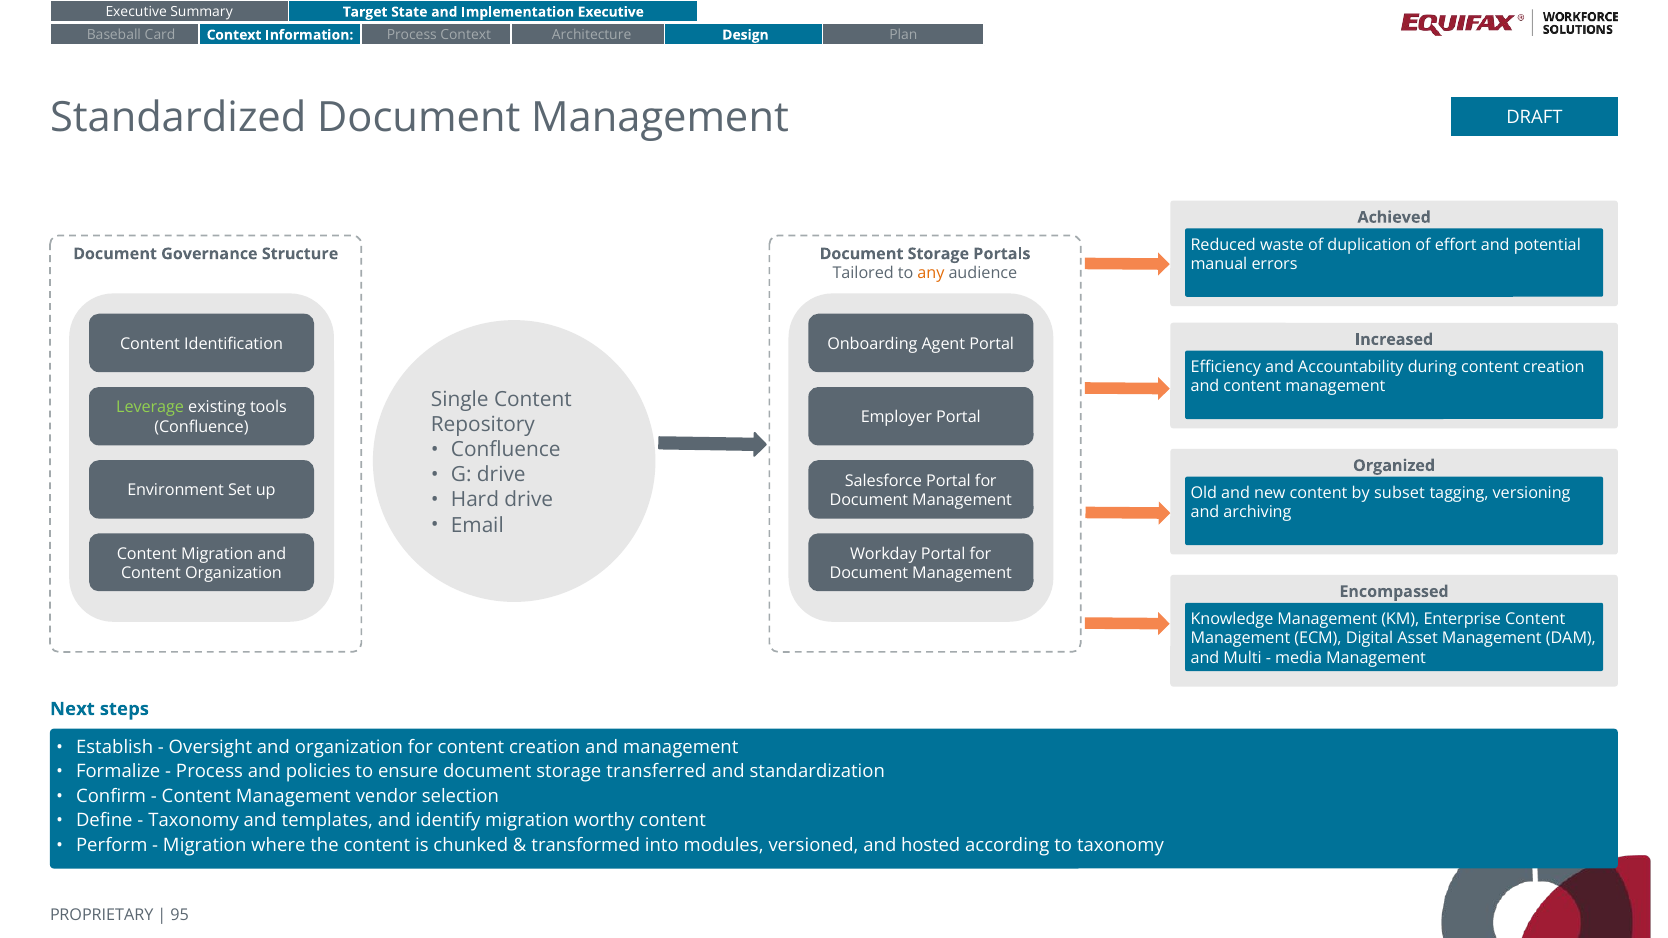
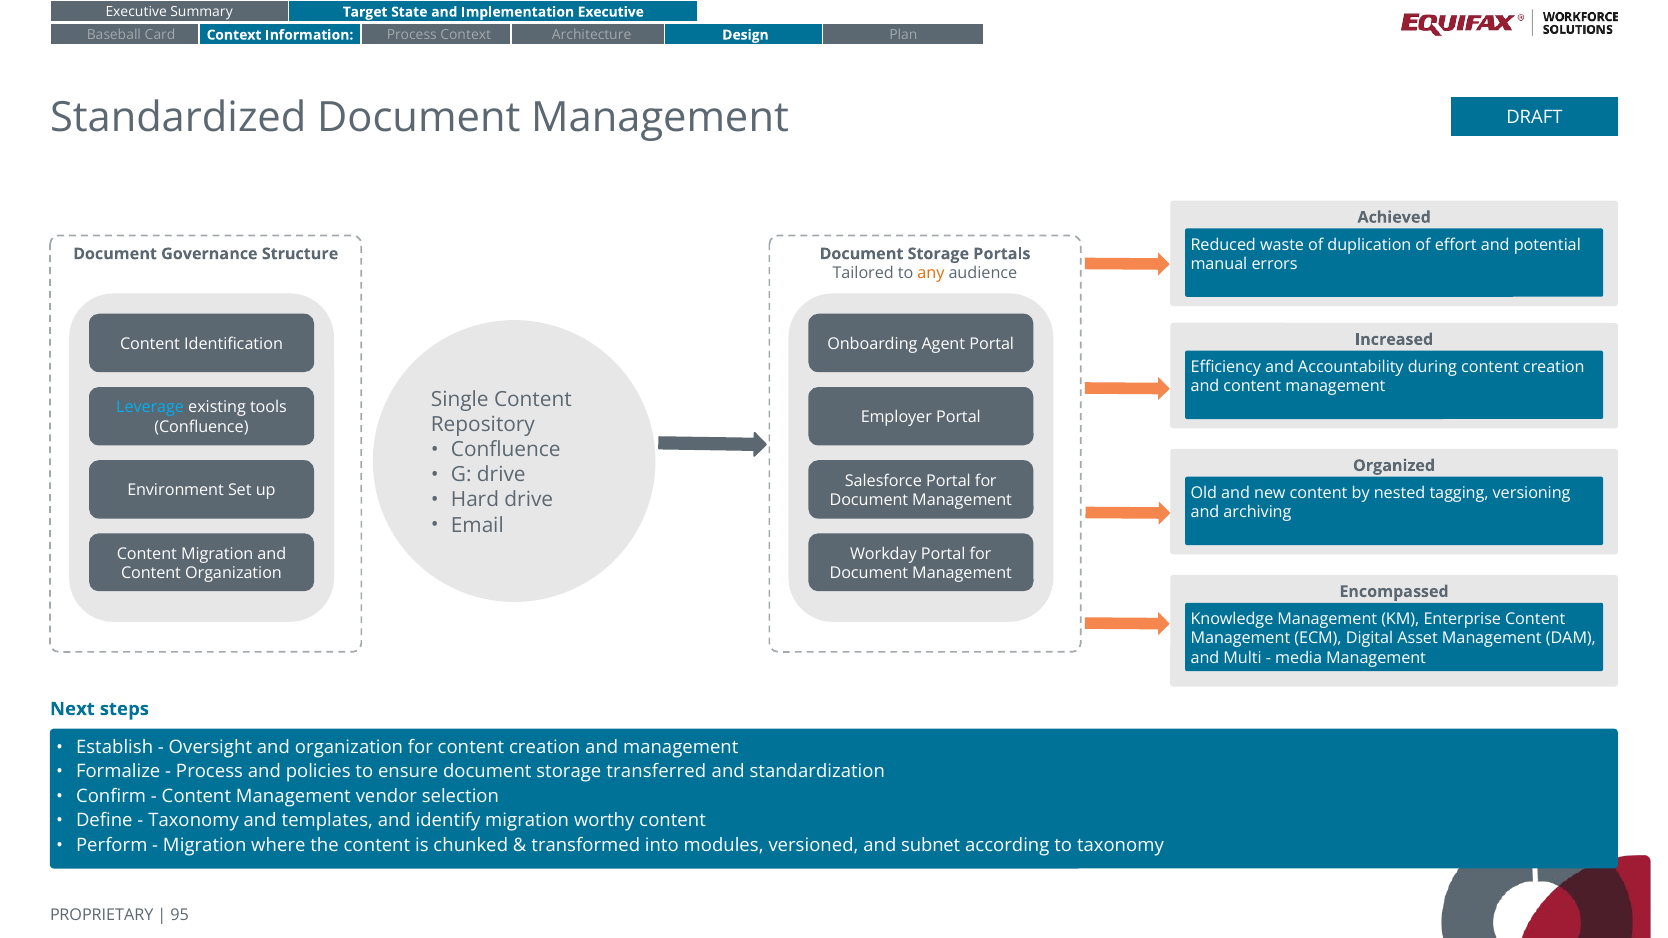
Leverage colour: light green -> light blue (150, 408)
subset: subset -> nested (1400, 493)
hosted: hosted -> subnet (931, 845)
